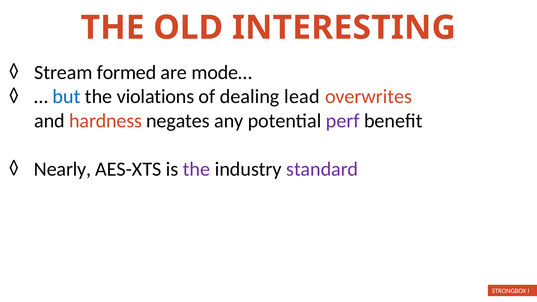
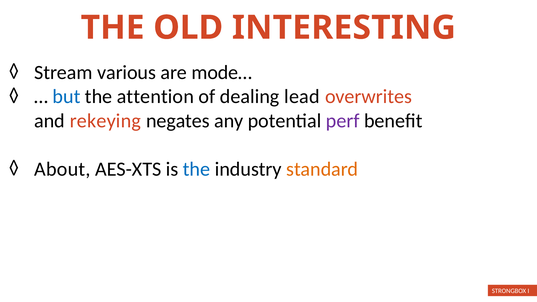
formed: formed -> various (127, 73)
violations: violations -> attention (155, 97)
hardness: hardness -> rekeying (105, 121)
Nearly: Nearly -> About (62, 169)
the colour: purple -> blue (197, 169)
standard colour: purple -> orange (322, 169)
